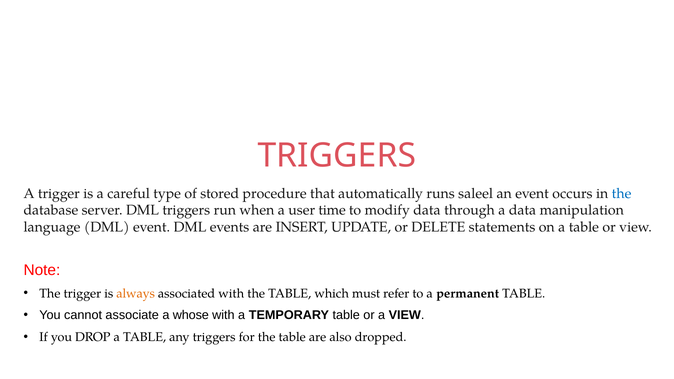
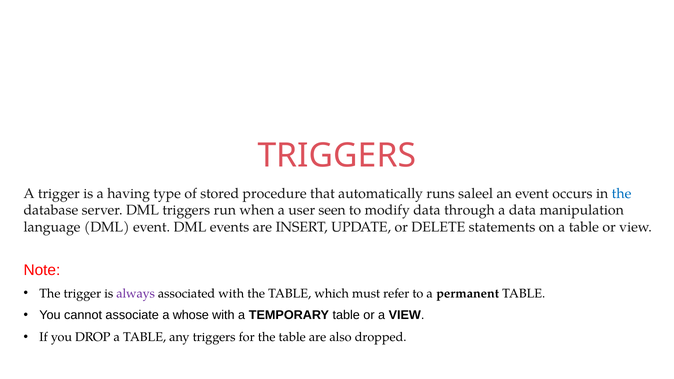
careful: careful -> having (129, 194)
time: time -> seen (332, 210)
always colour: orange -> purple (136, 293)
